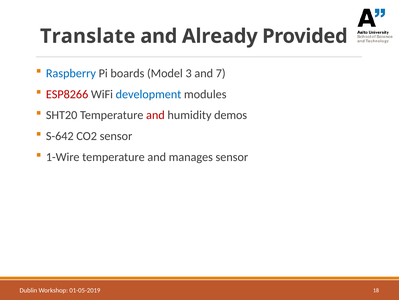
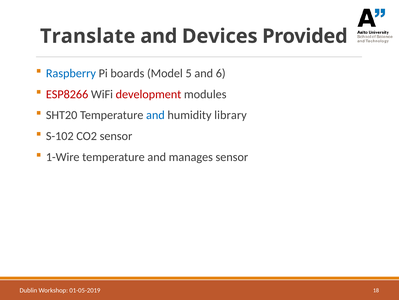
Already: Already -> Devices (220, 36)
3: 3 -> 5 (189, 73)
7: 7 -> 6 (221, 73)
development colour: blue -> red (148, 94)
and colour: red -> blue (155, 115)
demos: demos -> library (231, 115)
S-642: S-642 -> S-102 (60, 136)
